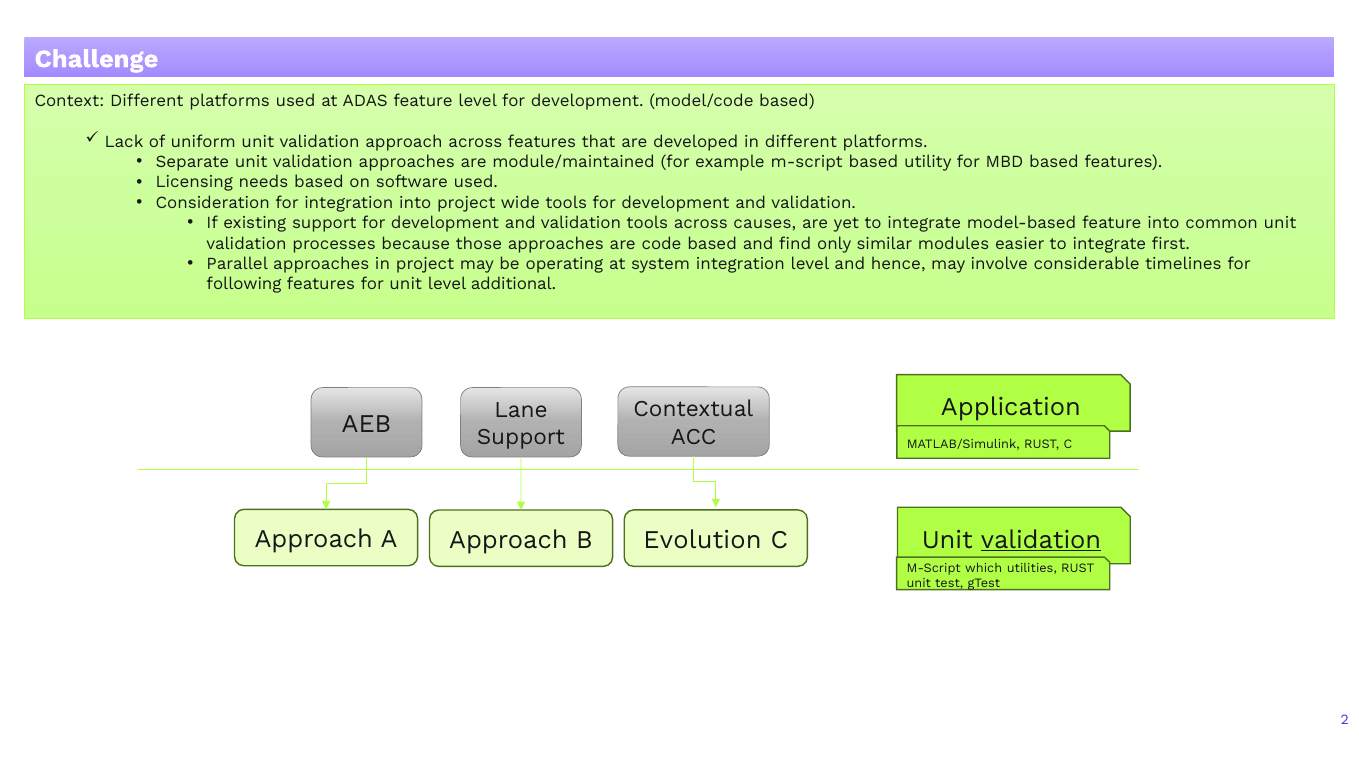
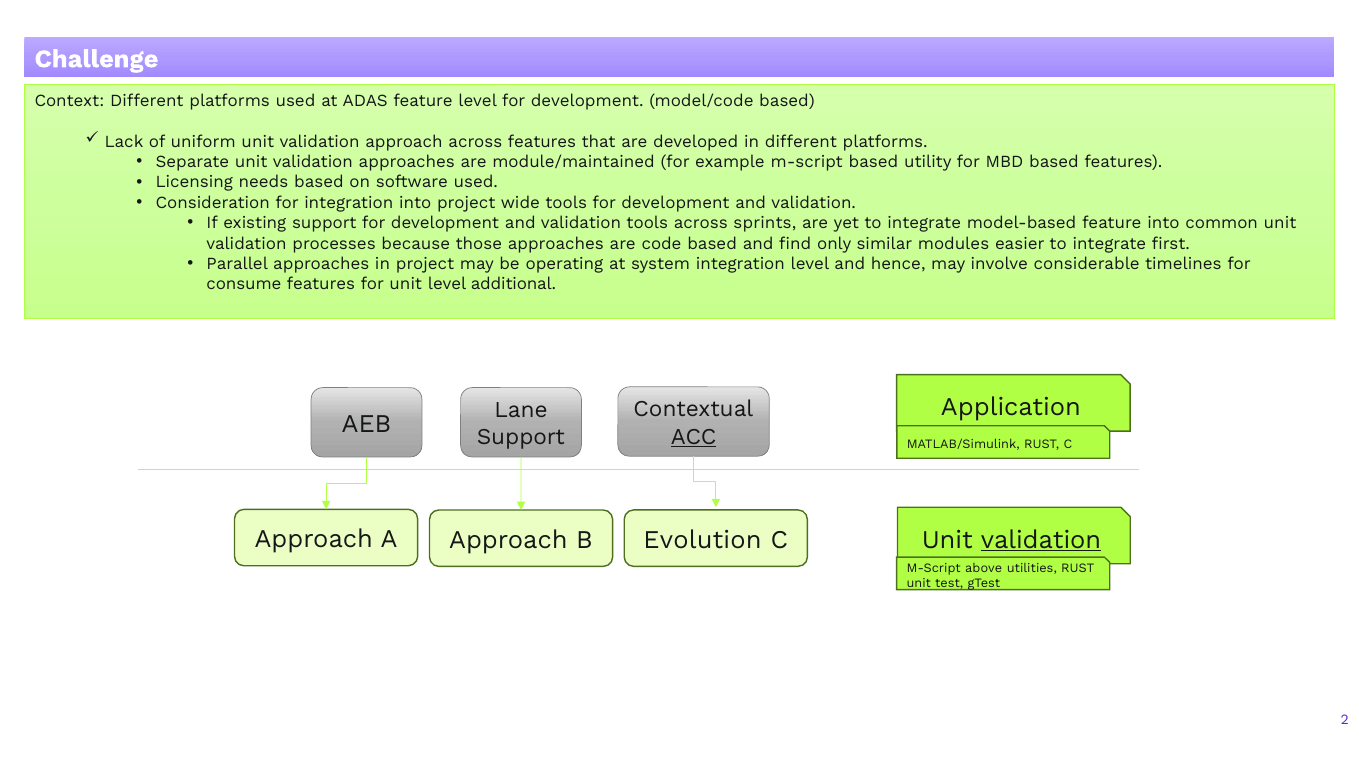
causes: causes -> sprints (765, 223)
following: following -> consume (244, 284)
ACC underline: none -> present (694, 436)
which: which -> above (984, 567)
